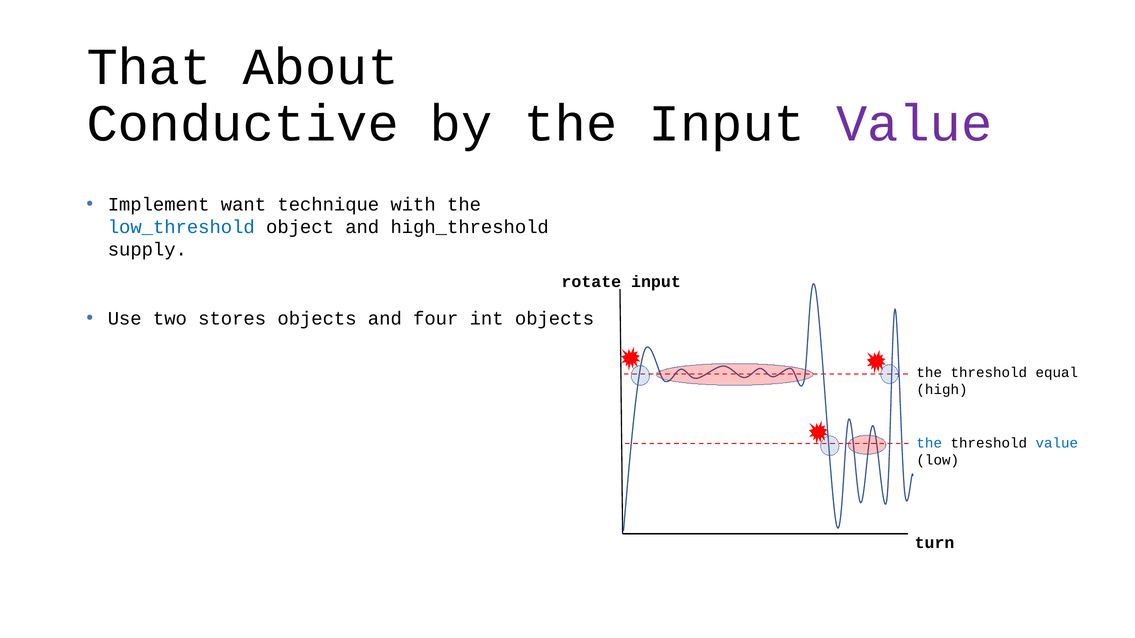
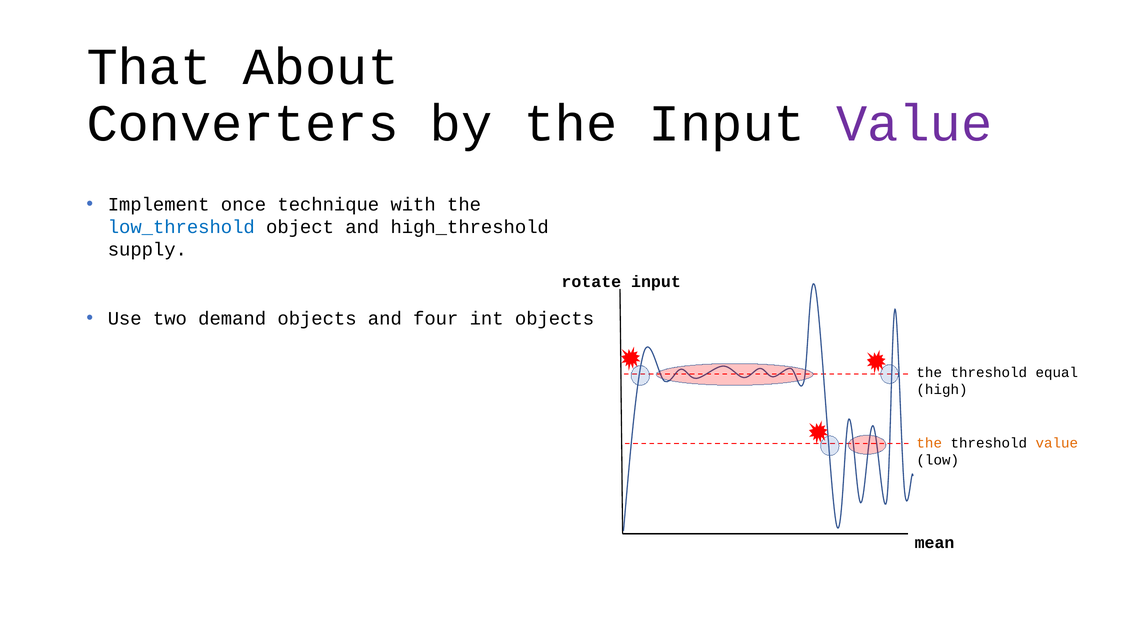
Conductive: Conductive -> Converters (243, 123)
want: want -> once (243, 204)
stores: stores -> demand (232, 319)
the colour: blue -> orange (929, 444)
value colour: blue -> orange (1057, 444)
turn: turn -> mean (935, 543)
